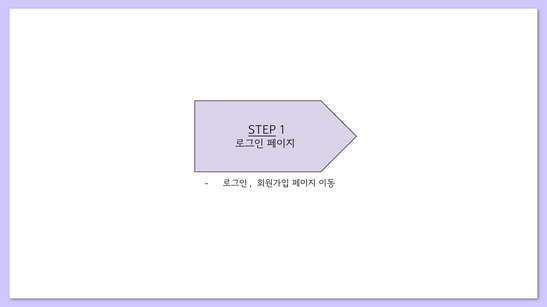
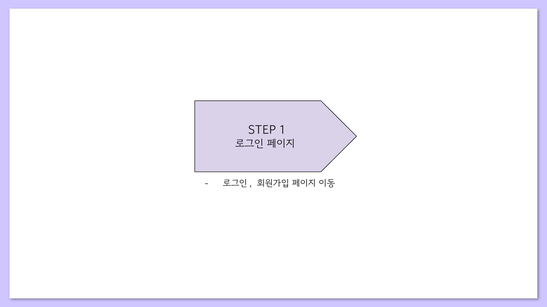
STEP underline: present -> none (262, 131)
